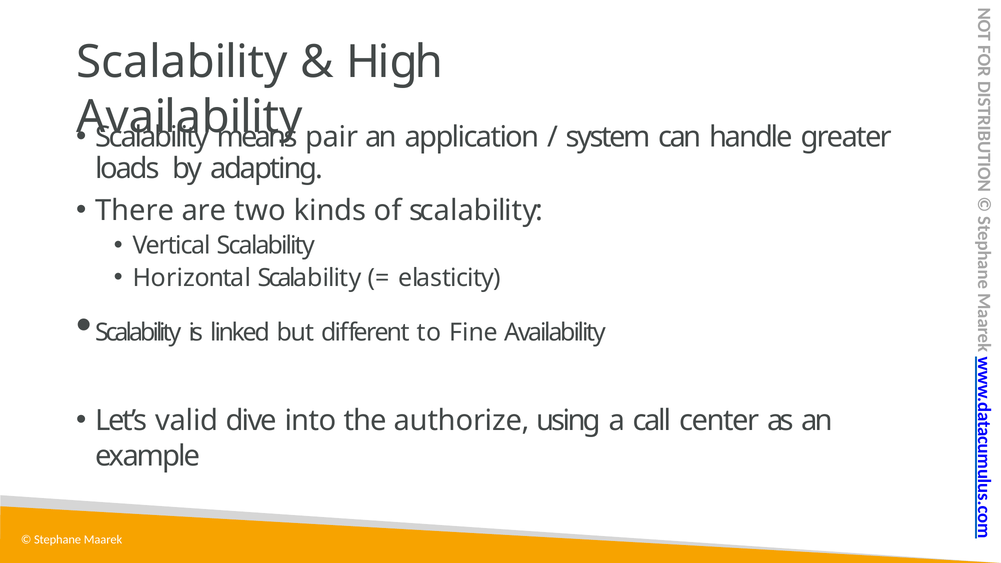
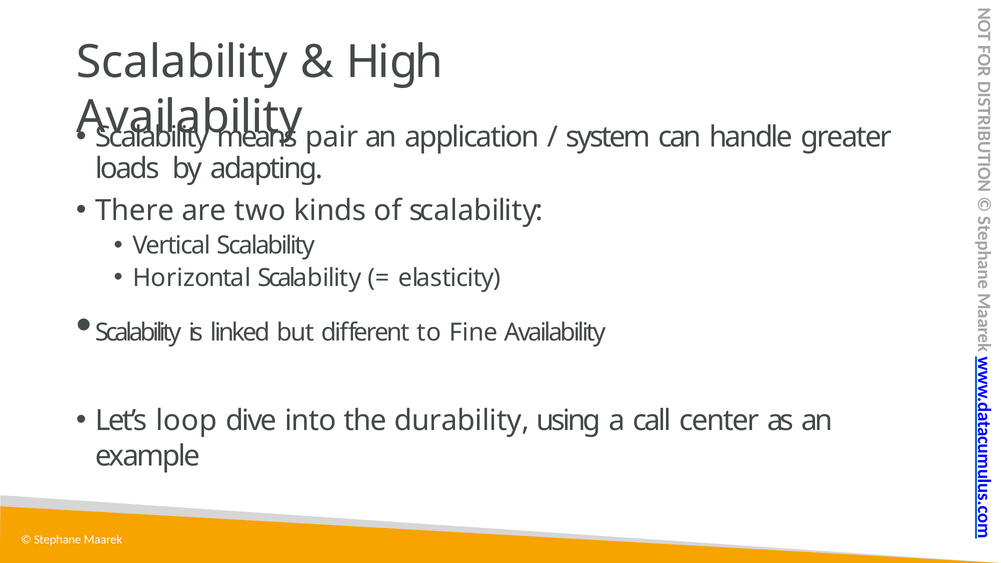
valid: valid -> loop (186, 421)
authorize: authorize -> durability (462, 421)
